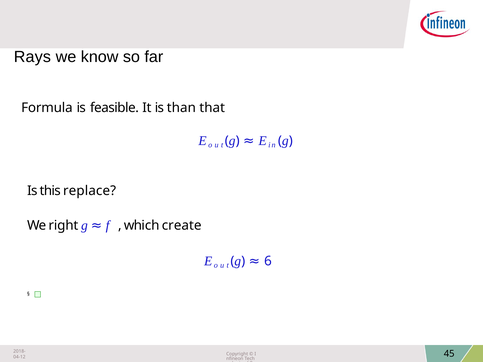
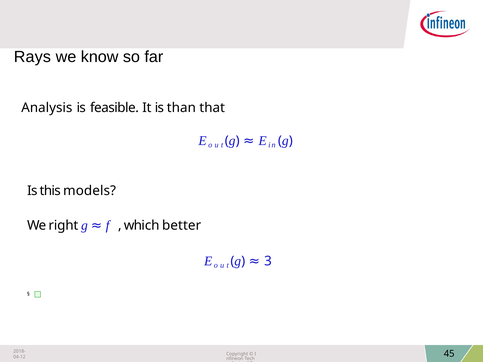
Formula: Formula -> Analysis (47, 108)
replace: replace -> models (90, 191)
create: create -> better (182, 226)
6: 6 -> 3 (268, 261)
